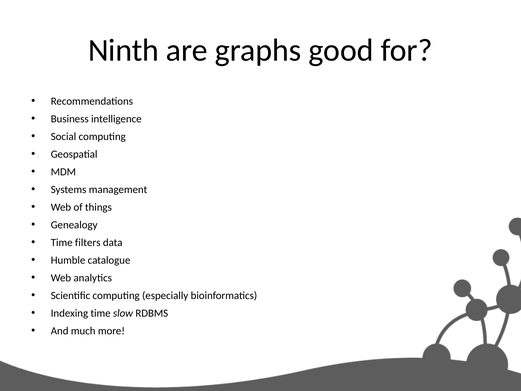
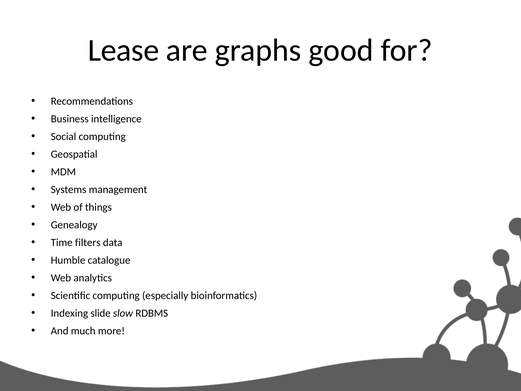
Ninth: Ninth -> Lease (123, 50)
Indexing time: time -> slide (101, 313)
